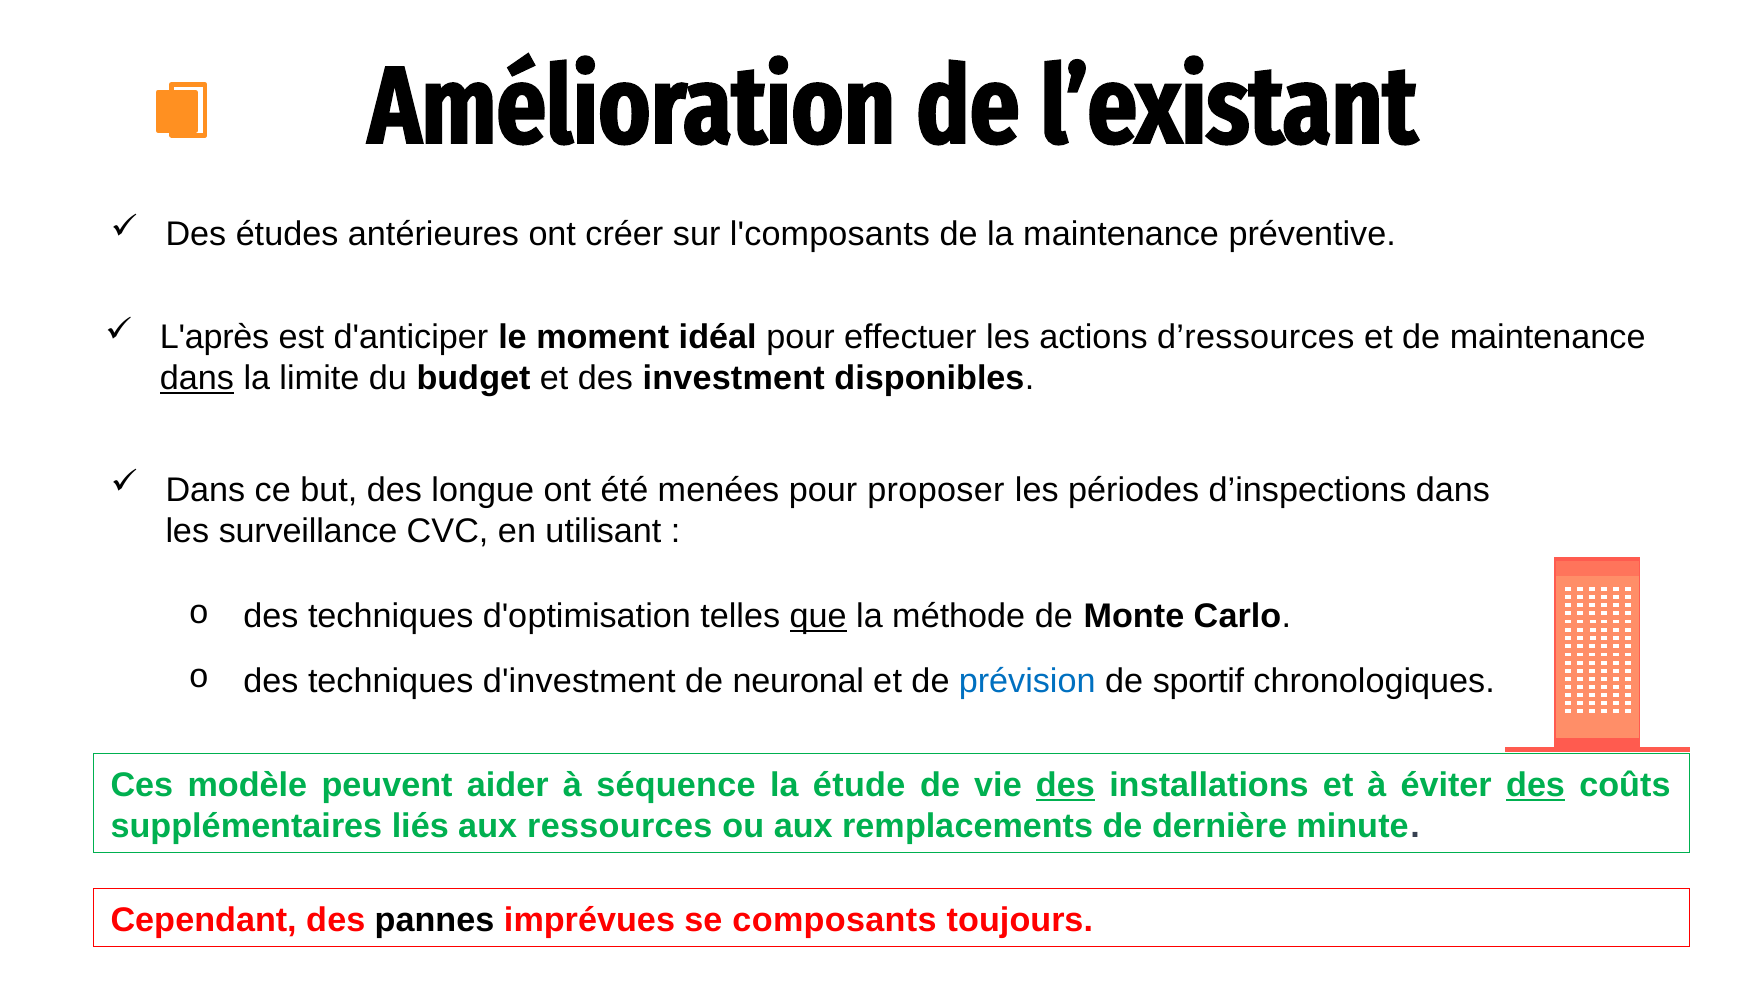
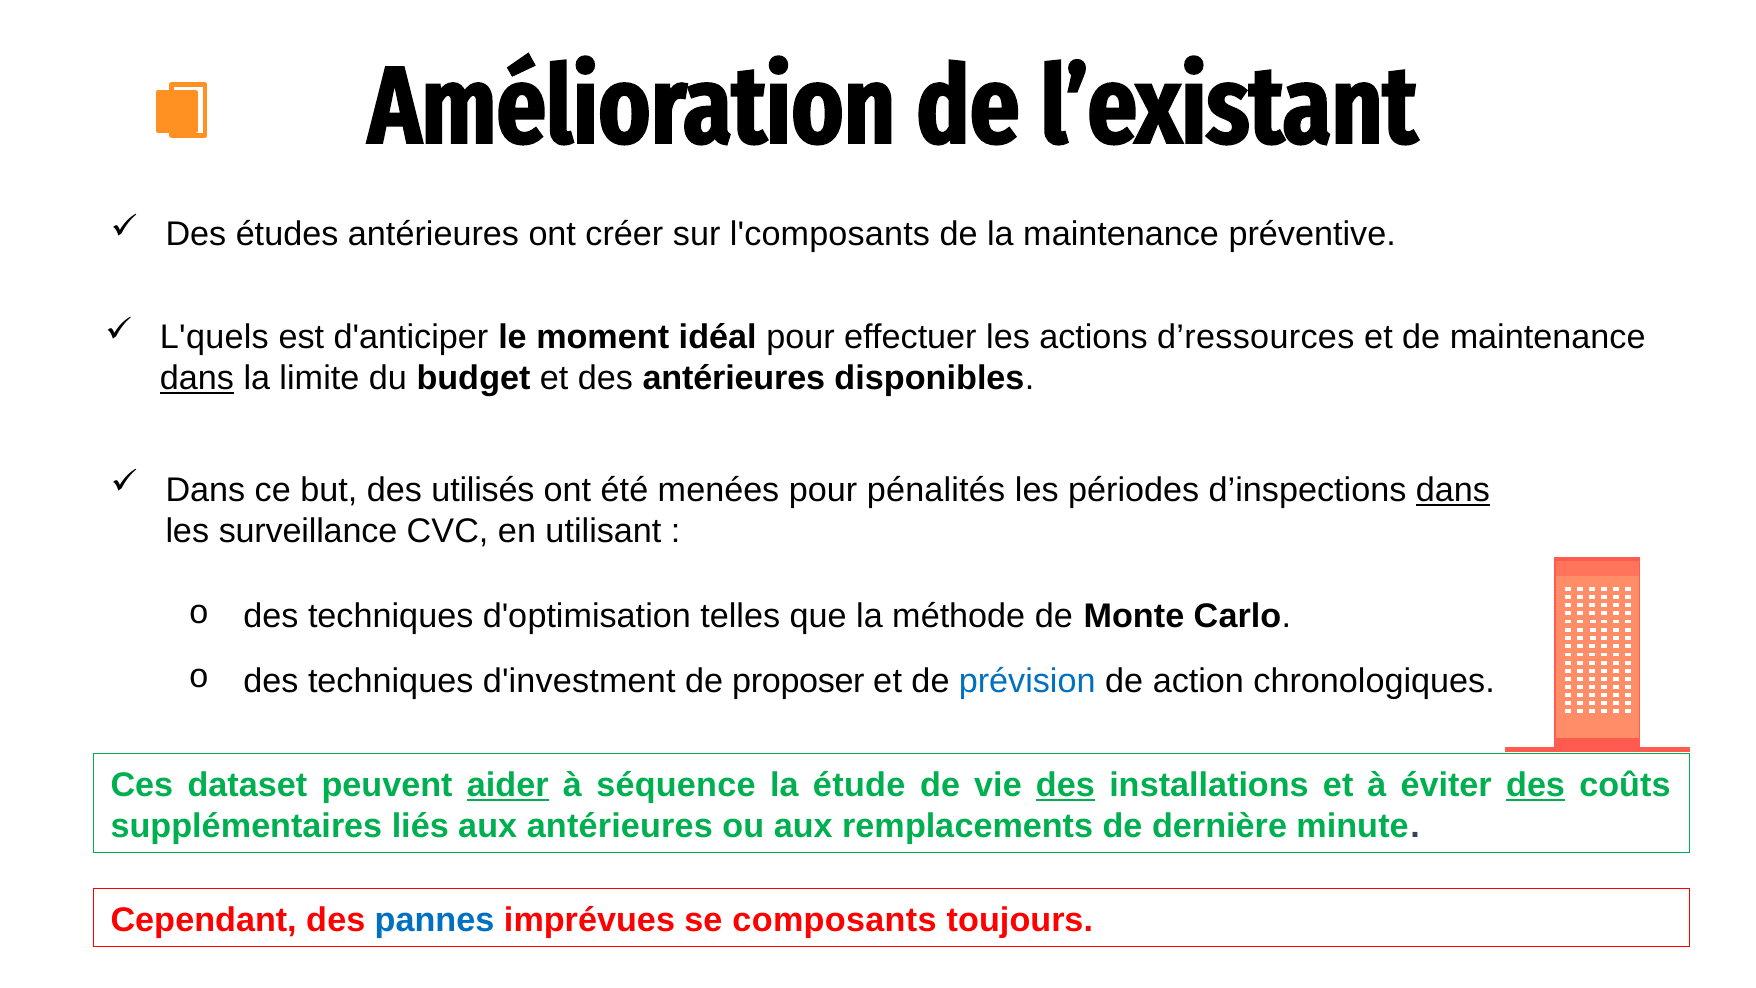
L'après: L'après -> L'quels (214, 338)
des investment: investment -> antérieures (734, 379)
longue: longue -> utilisés (483, 490)
proposer: proposer -> pénalités (936, 490)
dans underline: none -> present (1453, 490)
que underline: present -> none (818, 616)
neuronal: neuronal -> proposer (798, 681)
sportif: sportif -> action (1198, 681)
modèle: modèle -> dataset (247, 785)
aider underline: none -> present (508, 785)
aux ressources: ressources -> antérieures (620, 826)
pannes colour: black -> blue (435, 920)
